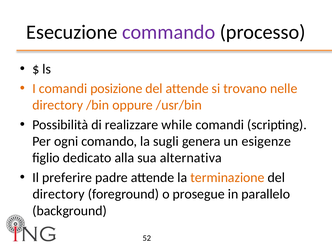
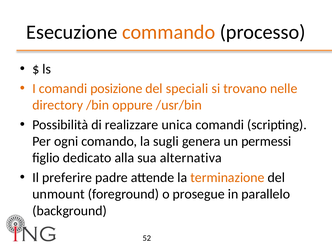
commando colour: purple -> orange (169, 32)
del attende: attende -> speciali (187, 89)
while: while -> unica (177, 125)
esigenze: esigenze -> permessi (266, 141)
directory: directory -> unmount (59, 194)
